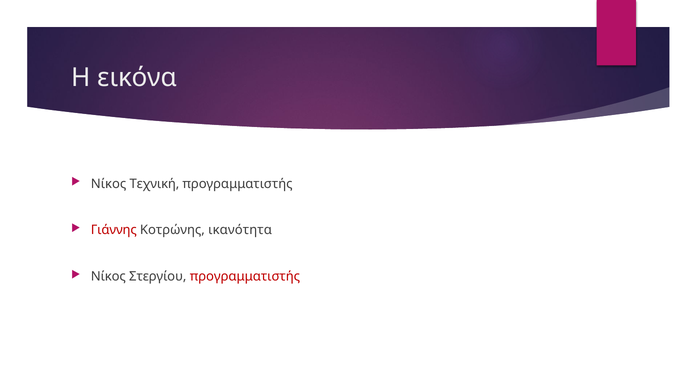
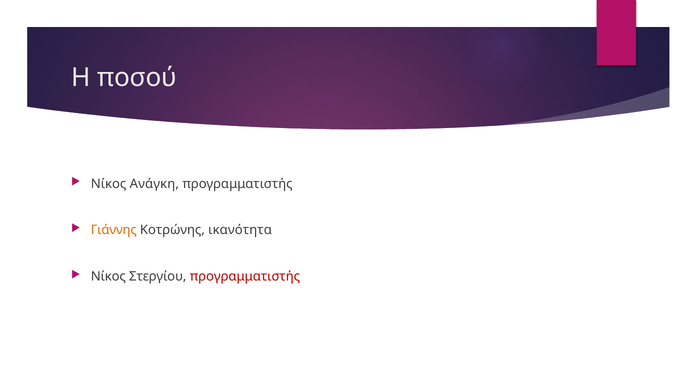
εικόνα: εικόνα -> ποσού (137, 78)
Τεχνική: Τεχνική -> Ανάγκη (154, 184)
Γιάννης colour: red -> orange (114, 230)
